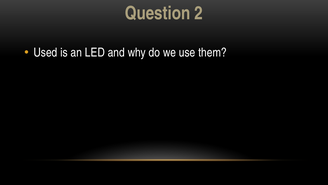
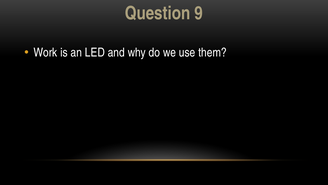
2: 2 -> 9 (199, 13)
Used: Used -> Work (45, 53)
